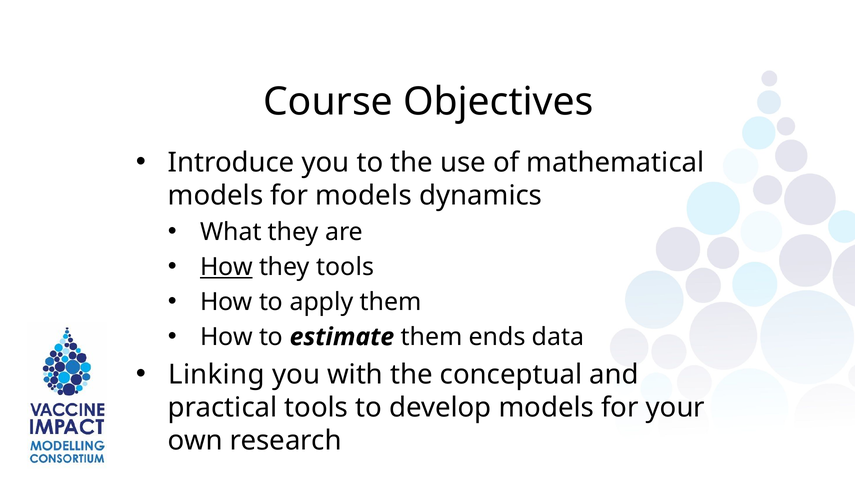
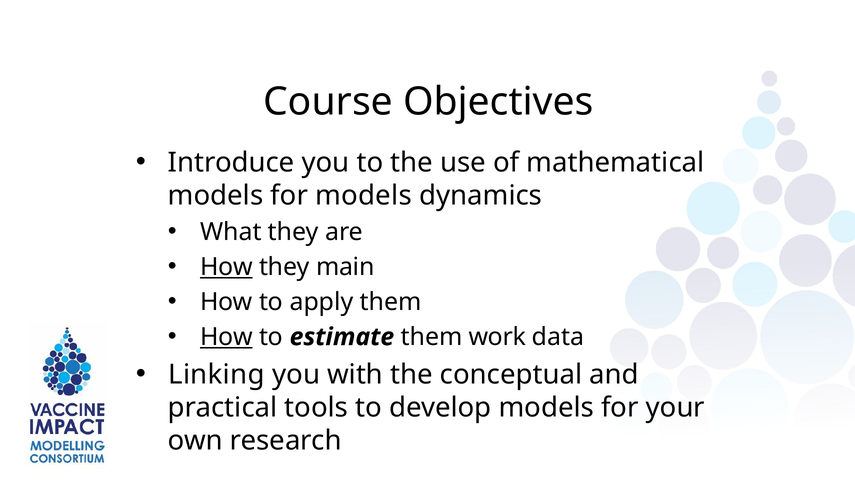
they tools: tools -> main (345, 267)
How underline: none -> present (226, 337)
ends: ends -> work (497, 337)
